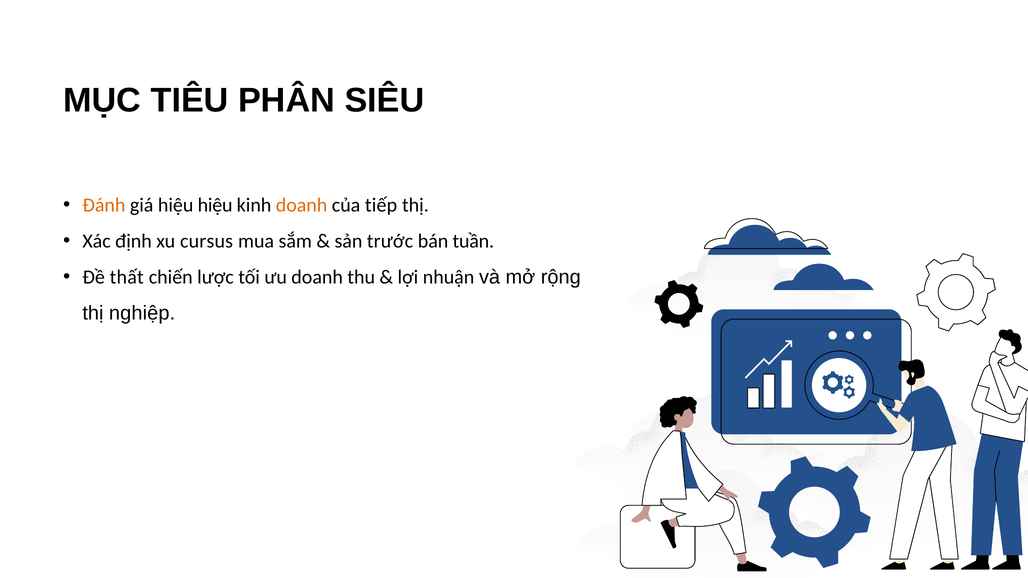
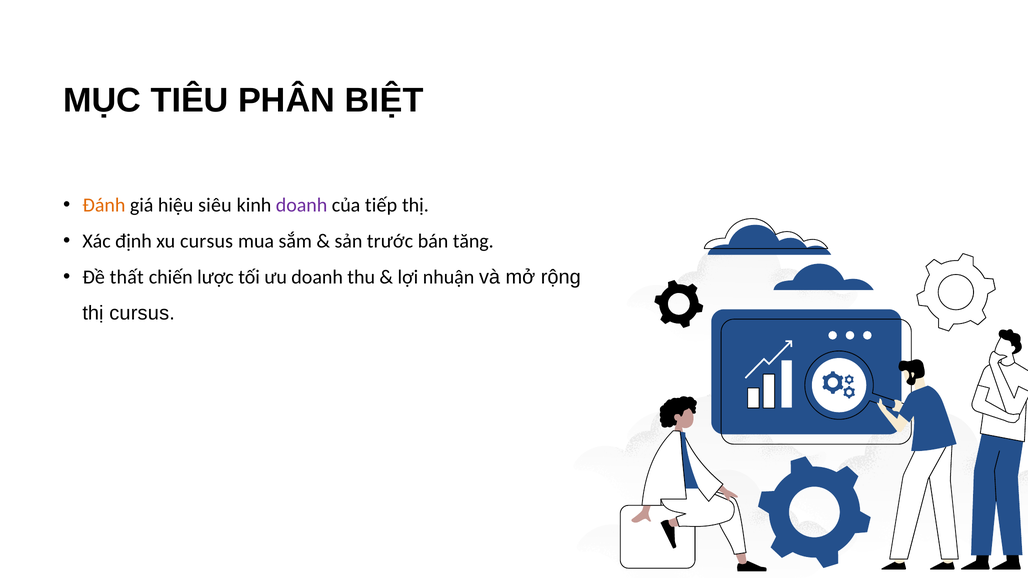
SIÊU: SIÊU -> BIỆT (384, 100)
hiệu hiệu: hiệu -> siêu (215, 205)
doanh colour: orange -> purple (302, 205)
tuần: tuần -> tăng (473, 241)
thị nghiệp: nghiệp -> cursus (142, 313)
